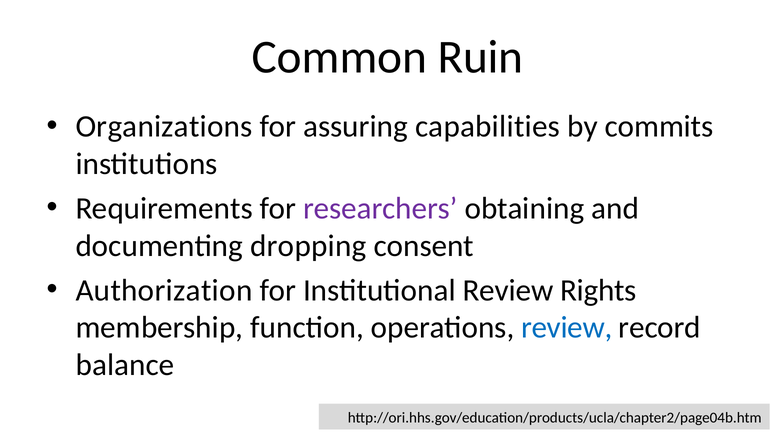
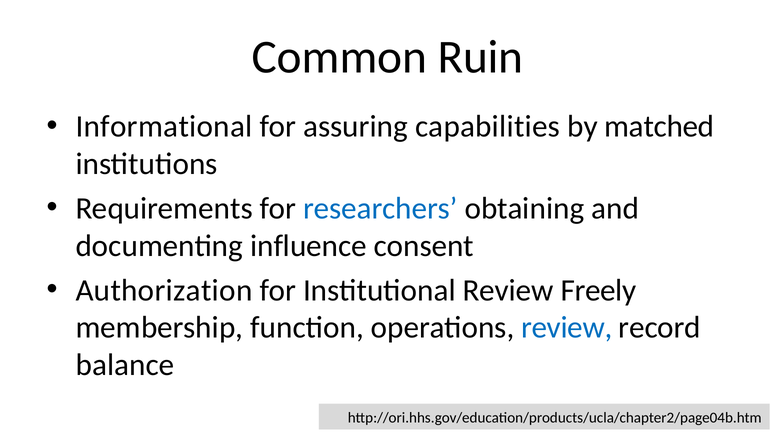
Organizations: Organizations -> Informational (164, 127)
commits: commits -> matched (659, 127)
researchers colour: purple -> blue (380, 208)
dropping: dropping -> influence (308, 246)
Rights: Rights -> Freely (598, 290)
